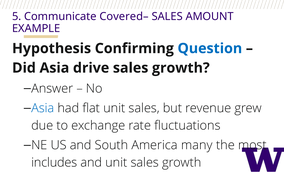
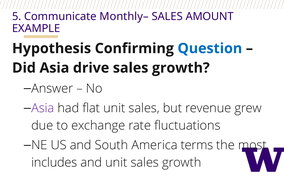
Covered–: Covered– -> Monthly– (124, 16)
Asia colour: blue -> purple (43, 108)
many: many -> terms (197, 145)
